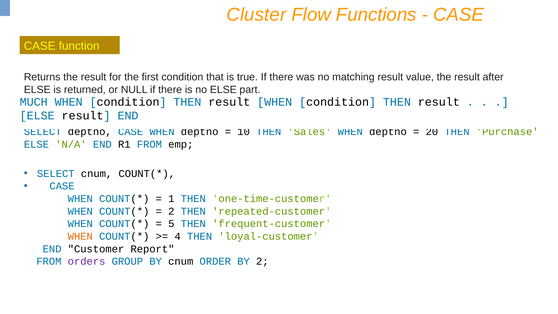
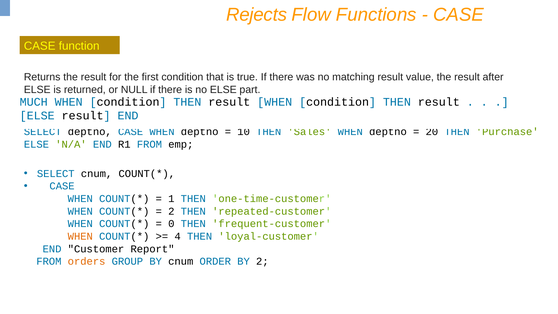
Cluster: Cluster -> Rejects (257, 15)
5: 5 -> 0 (171, 224)
orders colour: purple -> orange (87, 261)
